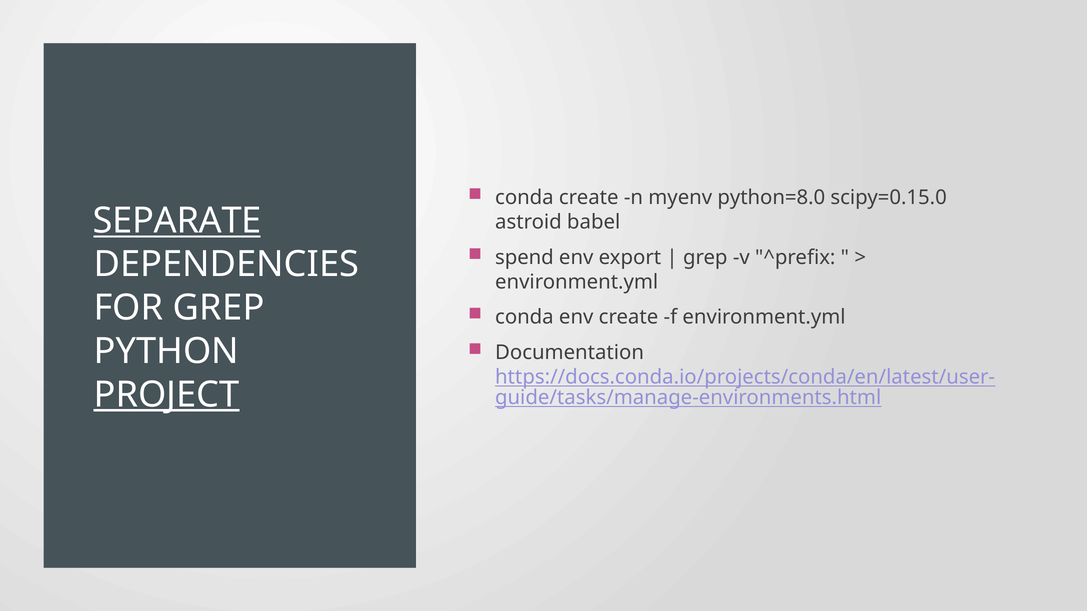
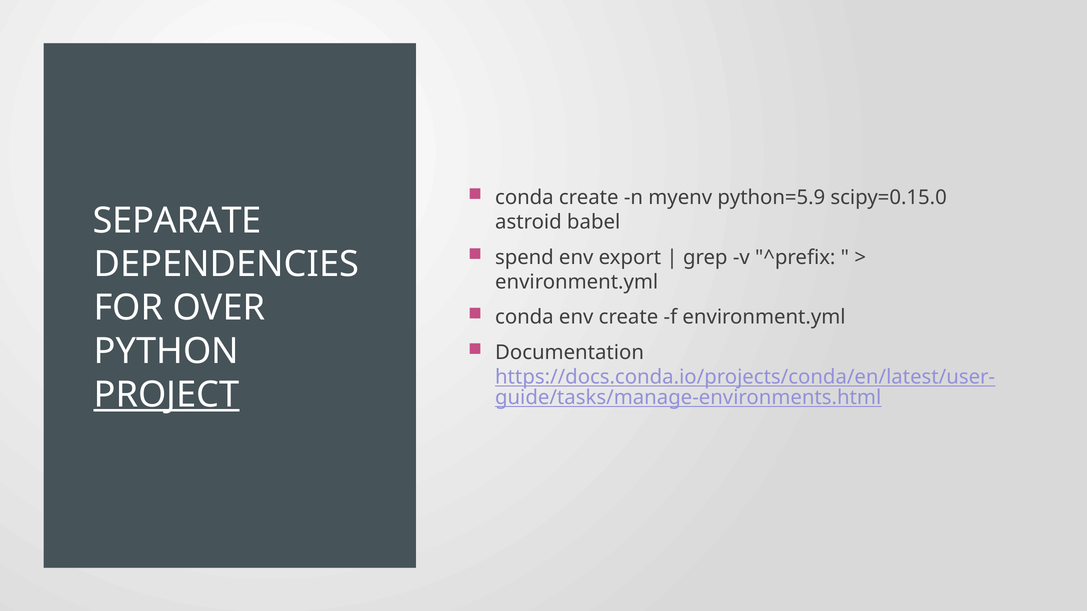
python=8.0: python=8.0 -> python=5.9 (771, 198)
SEPARATE underline: present -> none (177, 221)
FOR GREP: GREP -> OVER (219, 308)
